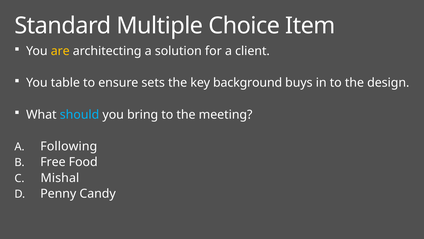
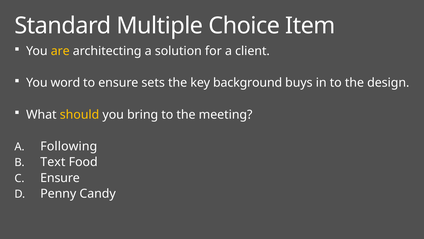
table: table -> word (65, 83)
should colour: light blue -> yellow (80, 114)
Free: Free -> Text (53, 162)
Mishal: Mishal -> Ensure (60, 178)
